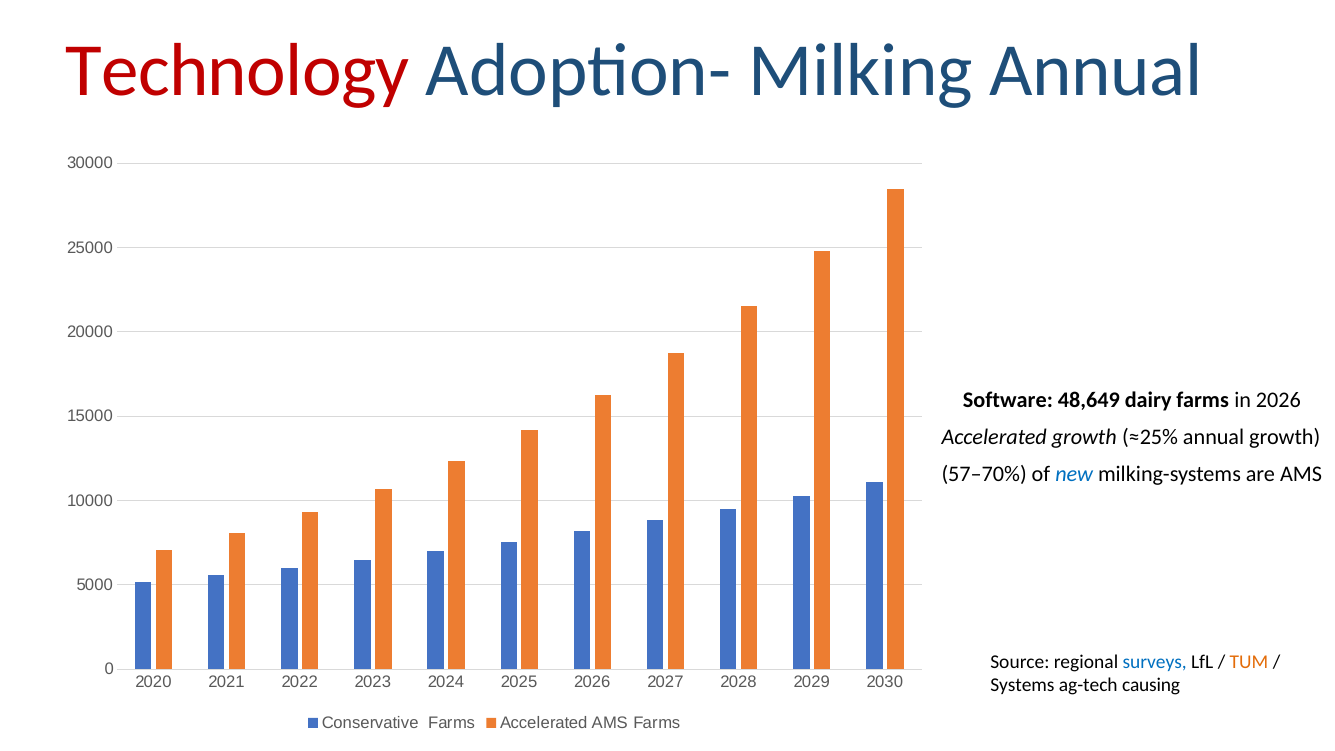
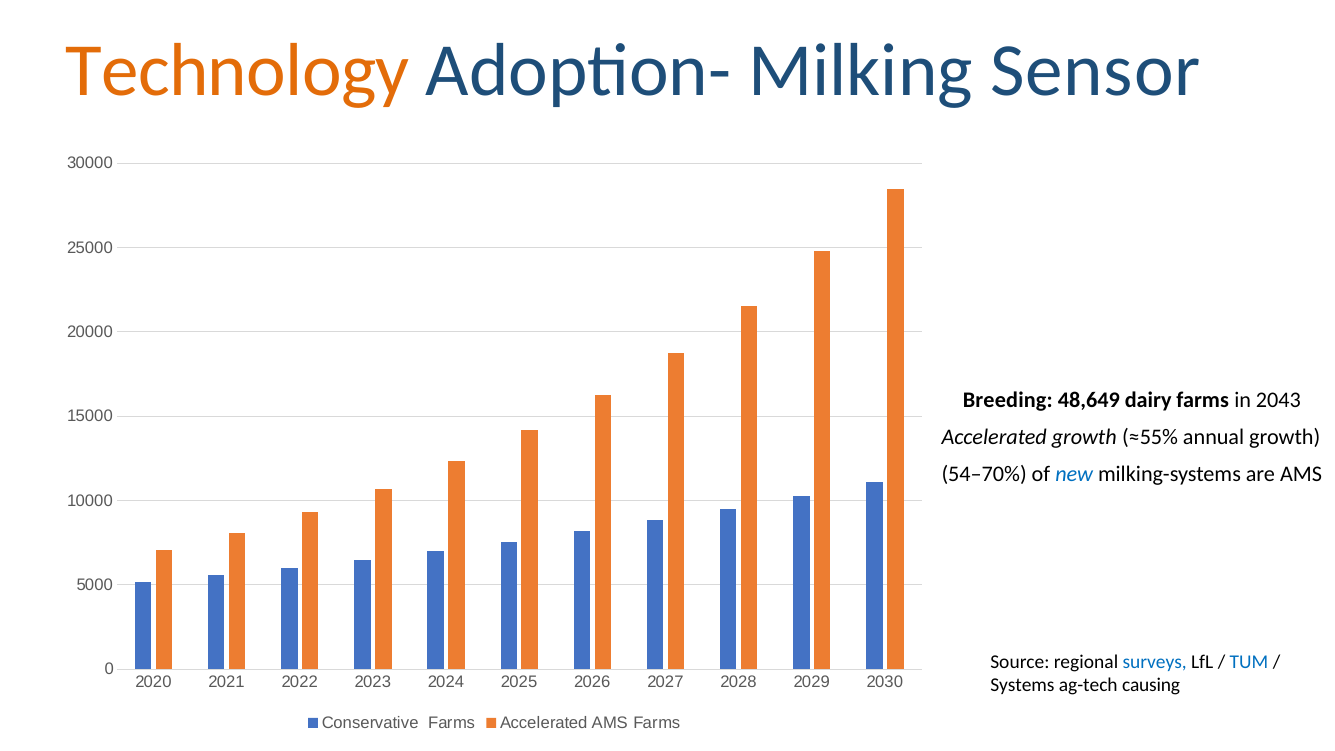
Technology colour: red -> orange (238, 70)
Milking Annual: Annual -> Sensor (1095, 70)
Software: Software -> Breeding (1008, 400)
in 2026: 2026 -> 2043 (1278, 400)
≈25%: ≈25% -> ≈55% (1150, 437)
57–70%: 57–70% -> 54–70% (984, 474)
TUM colour: orange -> blue (1249, 662)
